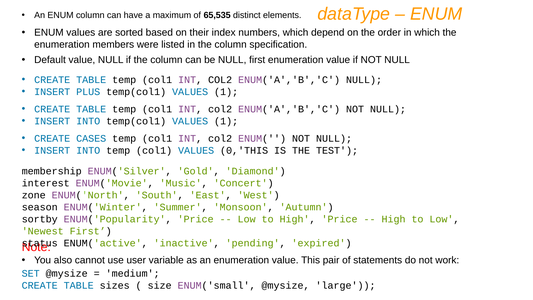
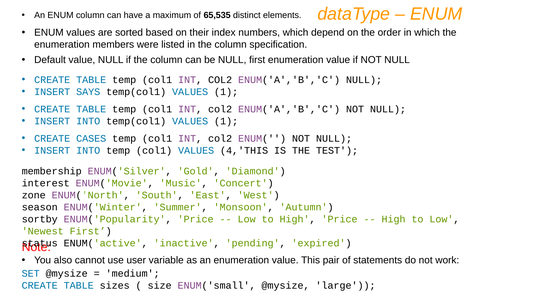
PLUS: PLUS -> SAYS (88, 92)
0,'THIS: 0,'THIS -> 4,'THIS (244, 150)
